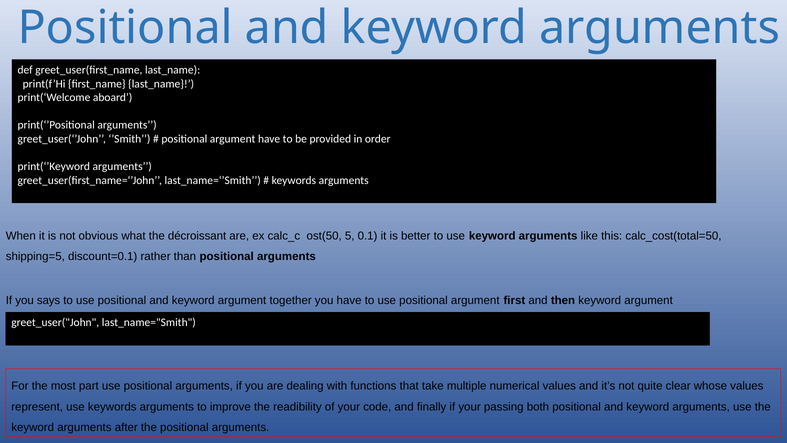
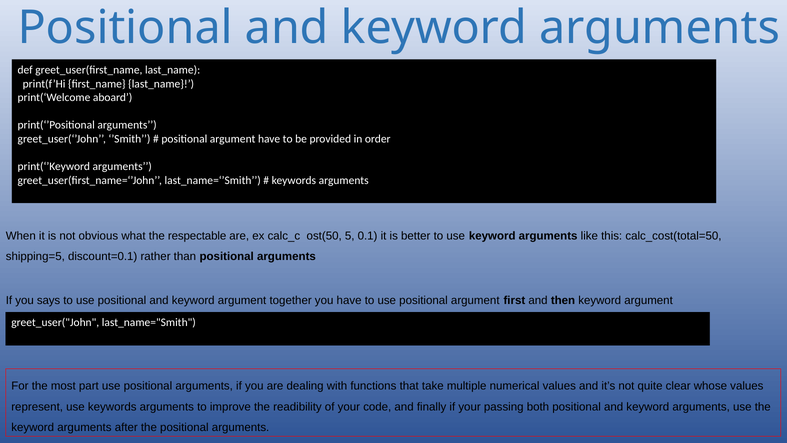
décroissant: décroissant -> respectable (197, 236)
